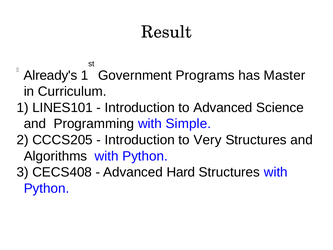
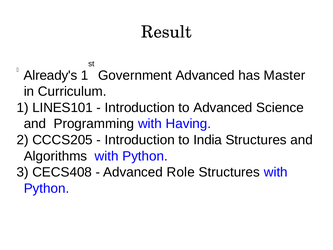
Government Programs: Programs -> Advanced (205, 75)
Simple: Simple -> Having (188, 124)
Very: Very -> India (208, 140)
Hard: Hard -> Role (181, 172)
